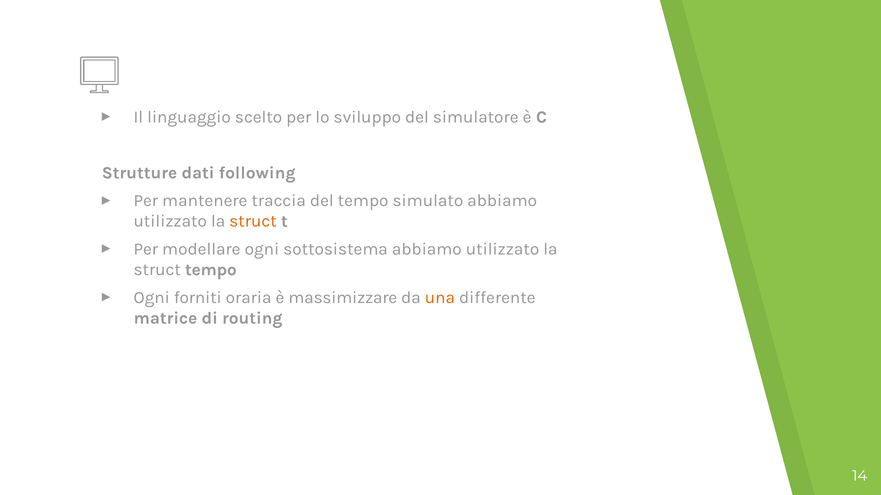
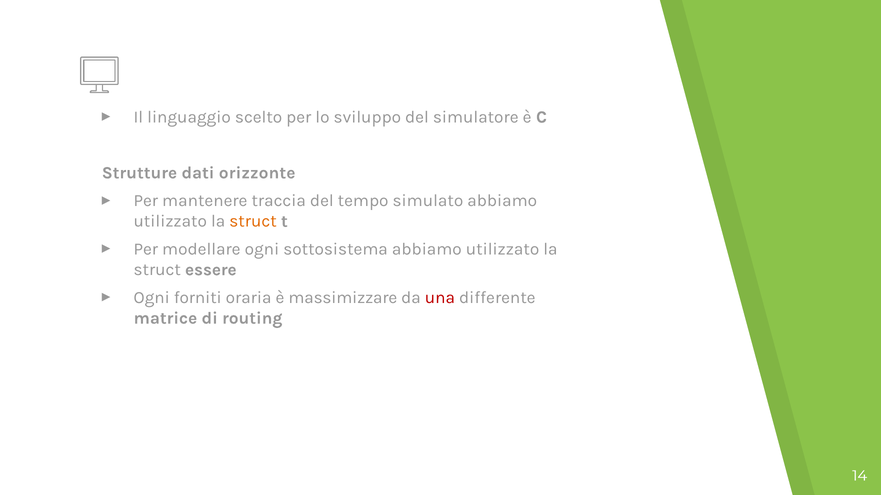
following: following -> orizzonte (257, 173)
struct tempo: tempo -> essere (211, 270)
una colour: orange -> red (440, 298)
